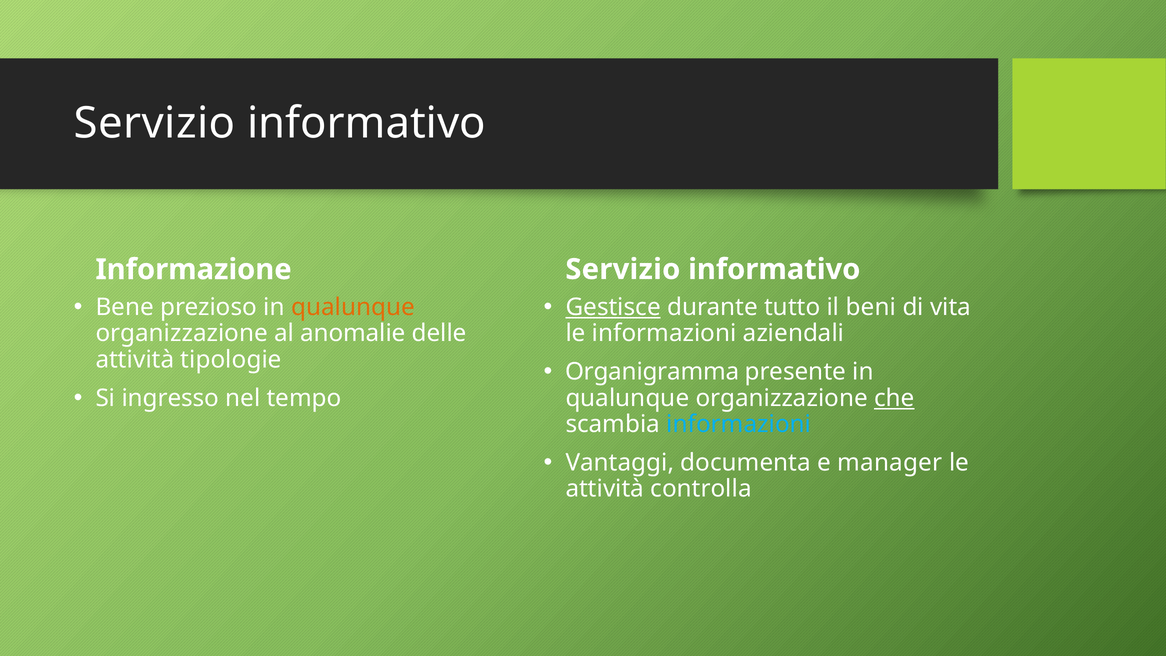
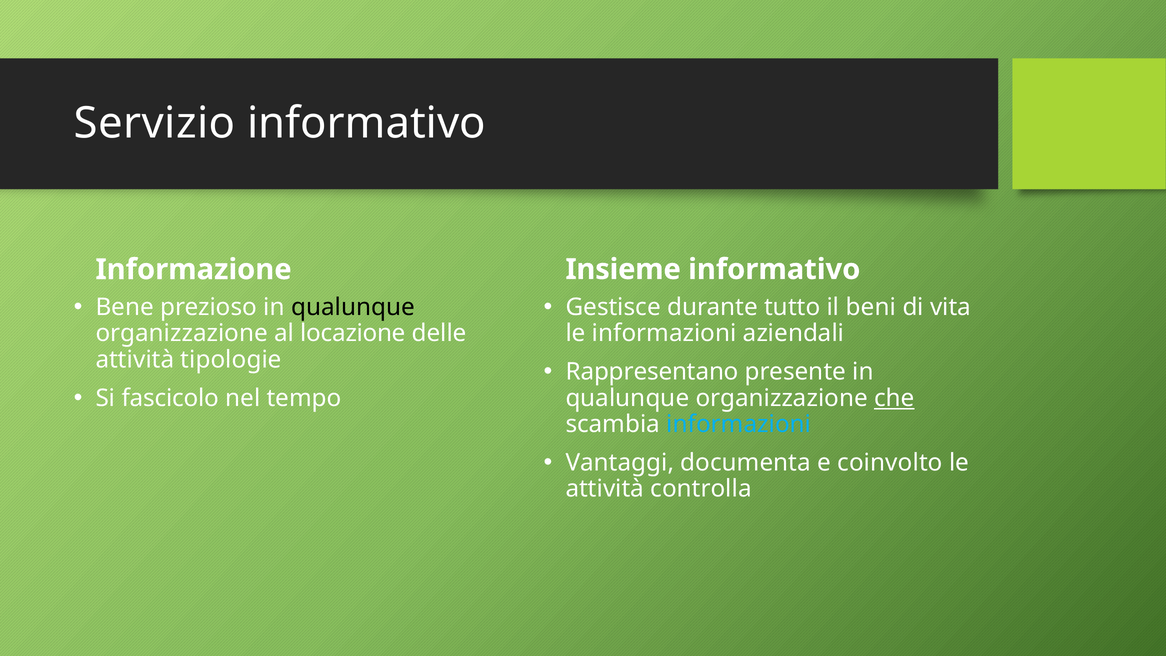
Servizio: Servizio -> Insieme (623, 269)
qualunque colour: orange -> black (353, 307)
Gestisce underline: present -> none (613, 307)
anomalie: anomalie -> locazione (353, 333)
Organigramma: Organigramma -> Rappresentano (652, 372)
ingresso: ingresso -> fascicolo (170, 398)
manager: manager -> coinvolto (890, 463)
